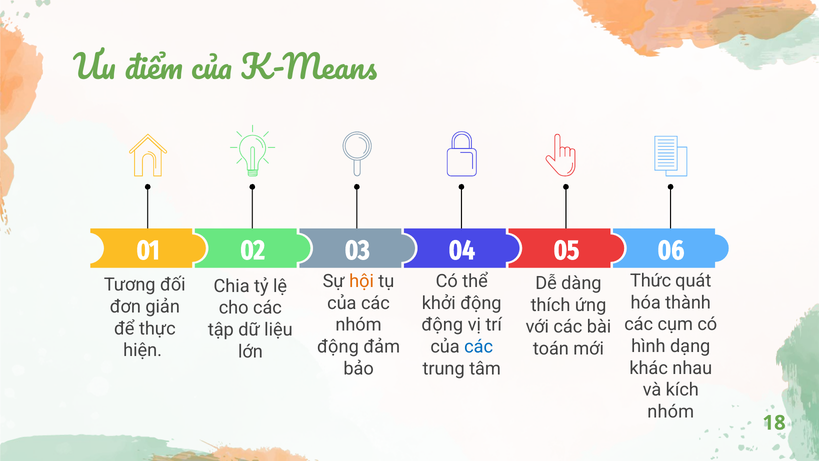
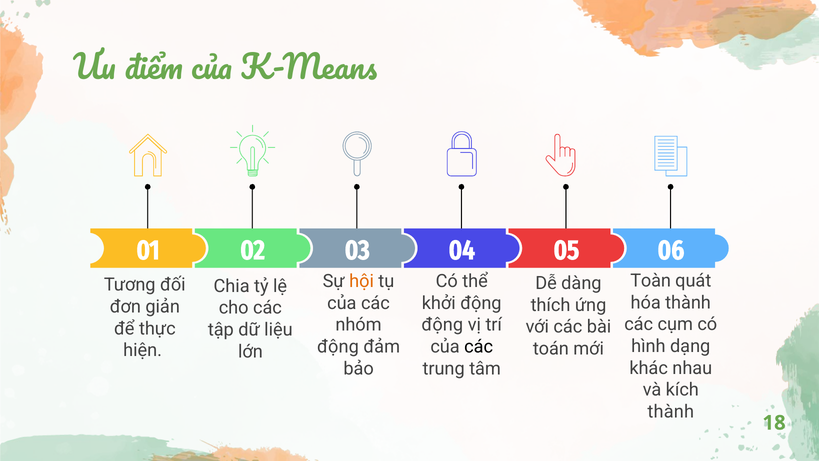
Thức: Thức -> Toàn (651, 281)
các colour: blue -> black (479, 347)
nhóm: nhóm -> thành (671, 411)
